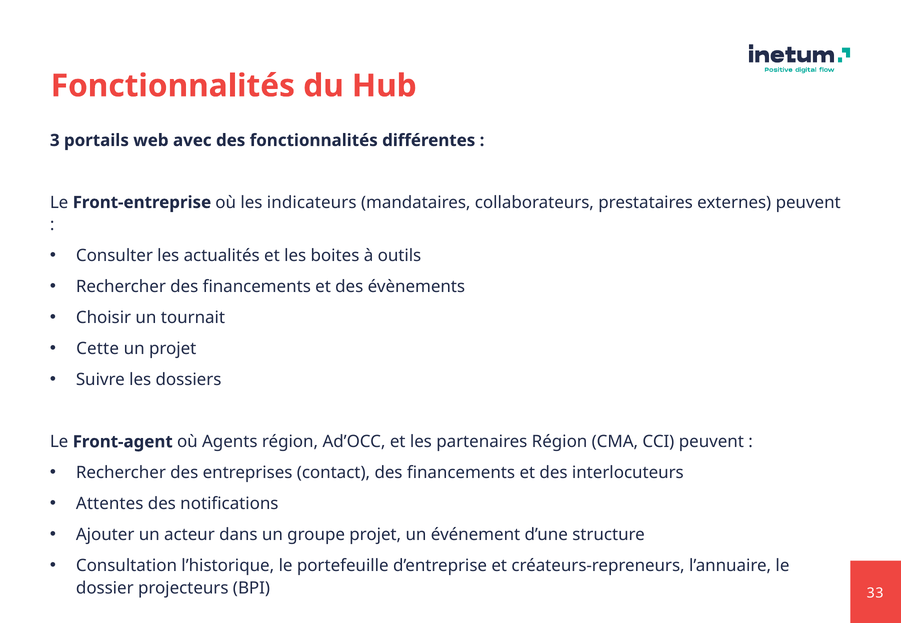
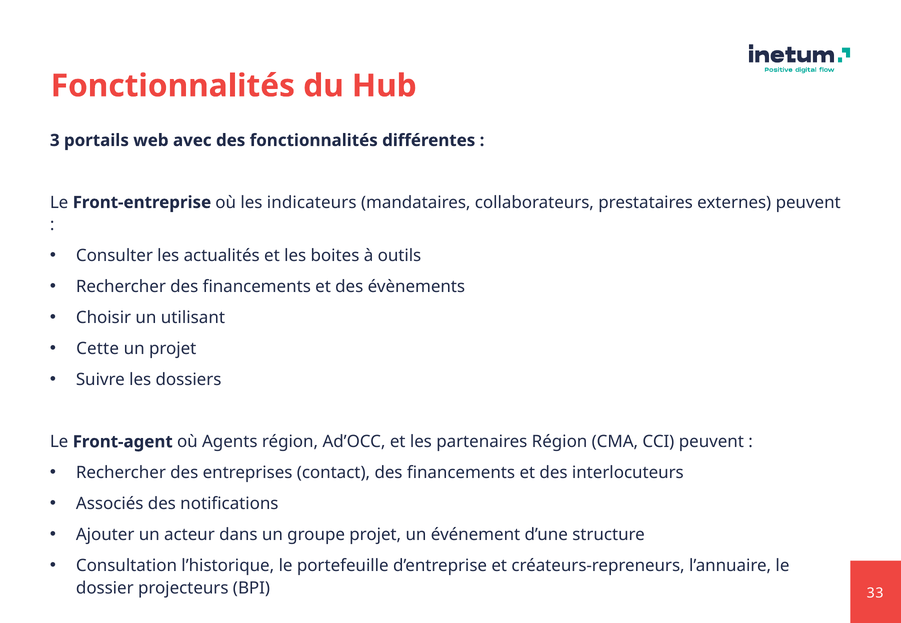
tournait: tournait -> utilisant (193, 318)
Attentes: Attentes -> Associés (110, 504)
